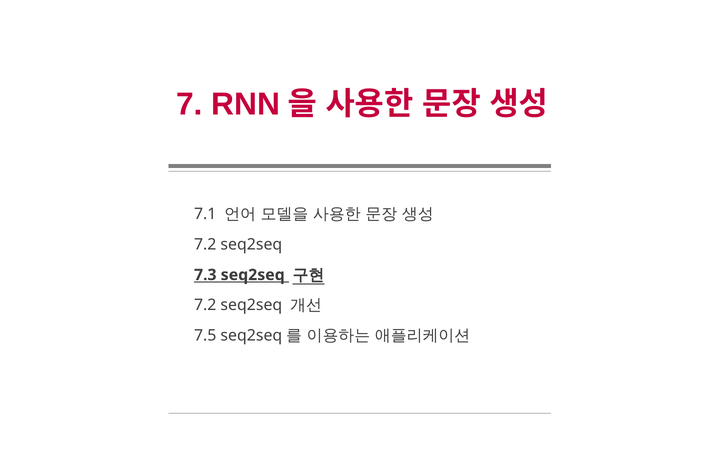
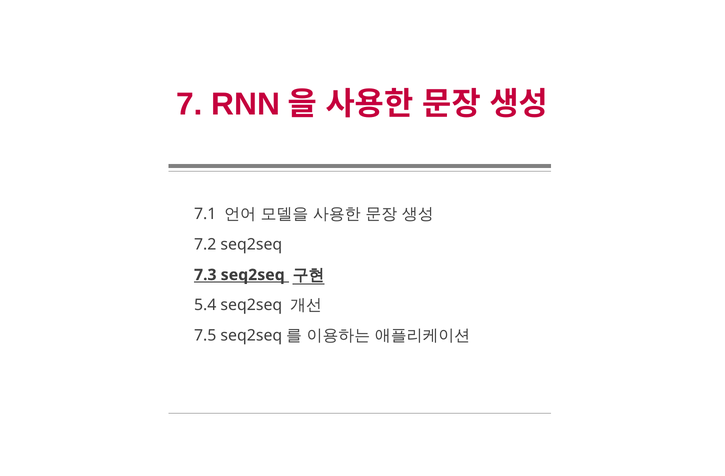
7.2: 7.2 -> 5.4 (205, 305)
